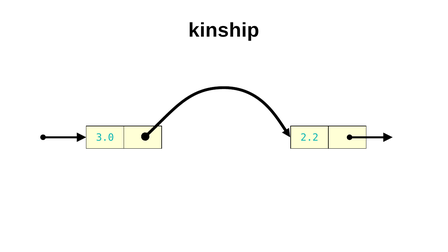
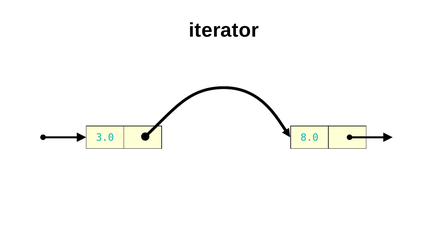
kinship: kinship -> iterator (224, 30)
2.2: 2.2 -> 8.0 (310, 137)
